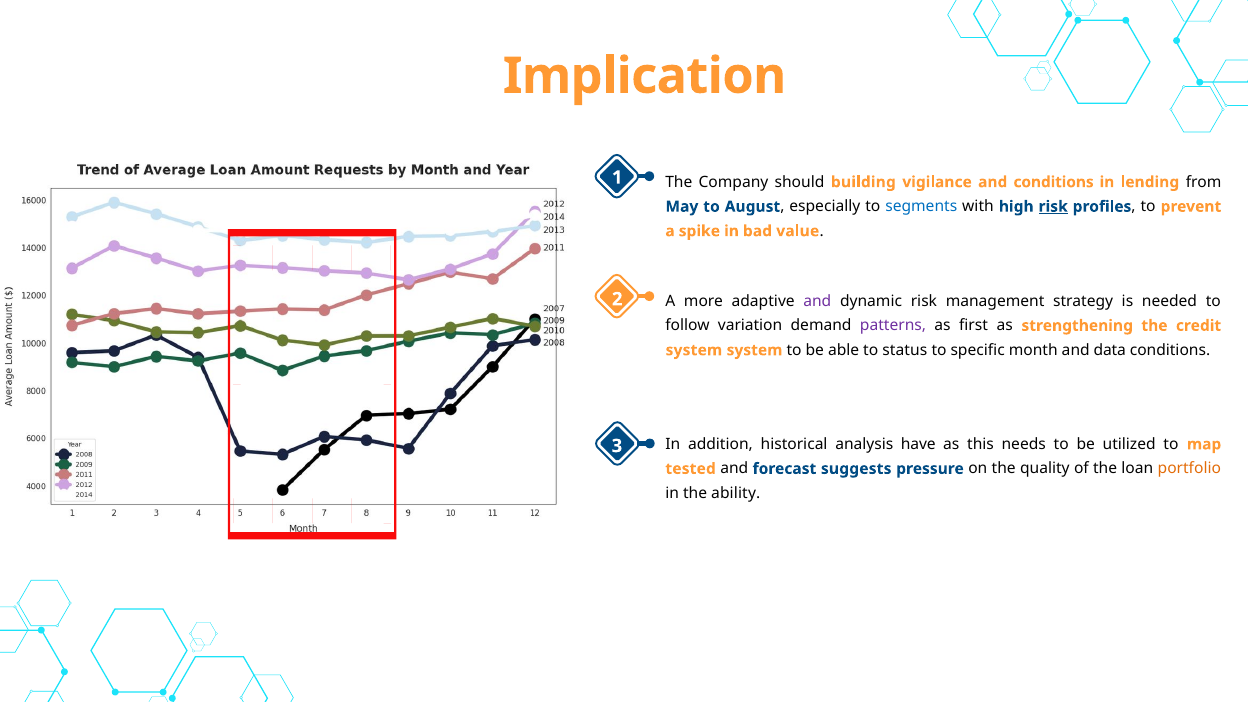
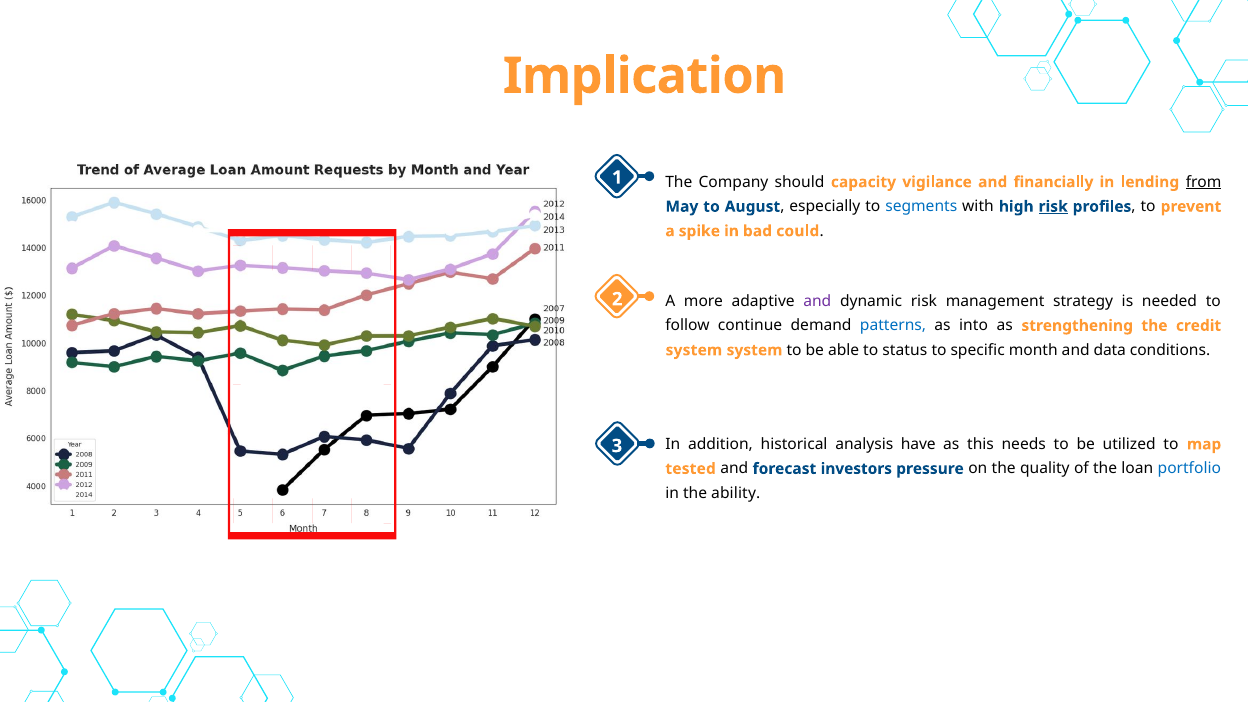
building: building -> capacity (863, 182)
and conditions: conditions -> financially (1054, 182)
from underline: none -> present (1204, 182)
value: value -> could (798, 231)
variation: variation -> continue (750, 326)
patterns colour: purple -> blue (893, 326)
first: first -> into (974, 326)
suggests: suggests -> investors (856, 469)
portfolio colour: orange -> blue (1189, 469)
